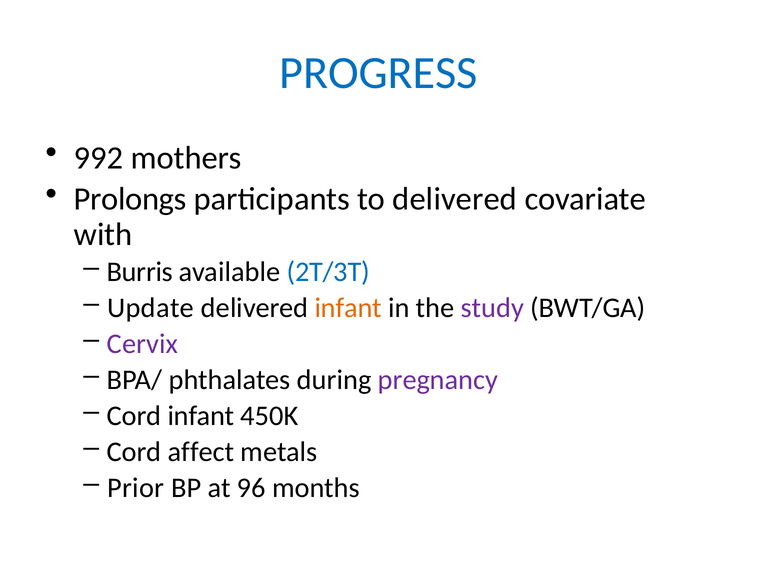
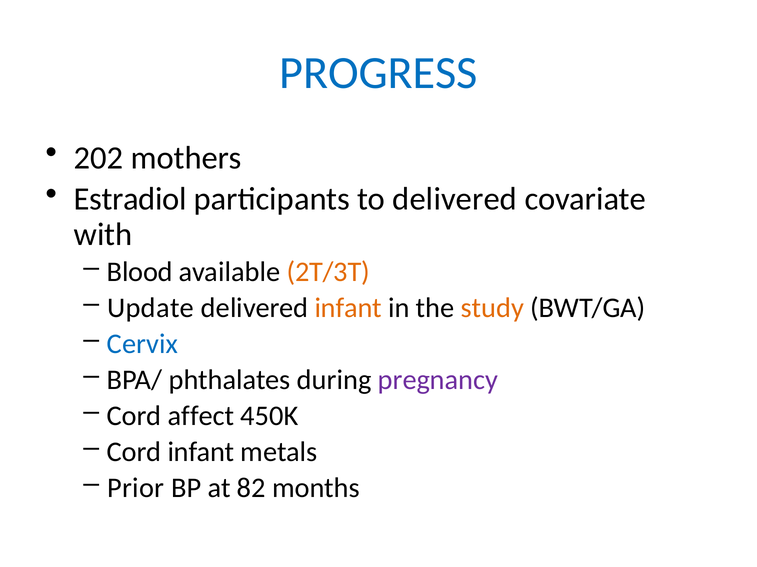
992: 992 -> 202 (99, 158)
Prolongs: Prolongs -> Estradiol (130, 199)
Burris: Burris -> Blood (140, 272)
2T/3T colour: blue -> orange (328, 272)
study colour: purple -> orange (492, 308)
Cervix colour: purple -> blue (142, 344)
Cord infant: infant -> affect (201, 416)
Cord affect: affect -> infant (201, 452)
96: 96 -> 82 (251, 488)
